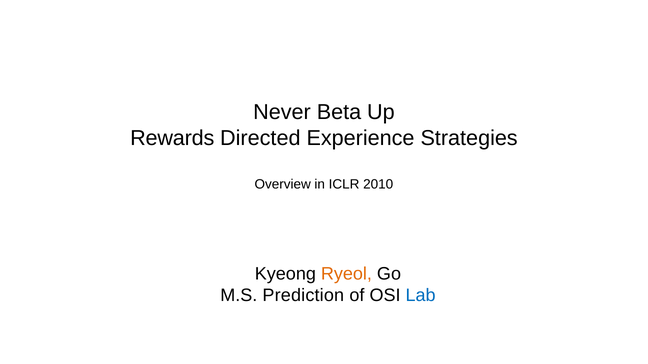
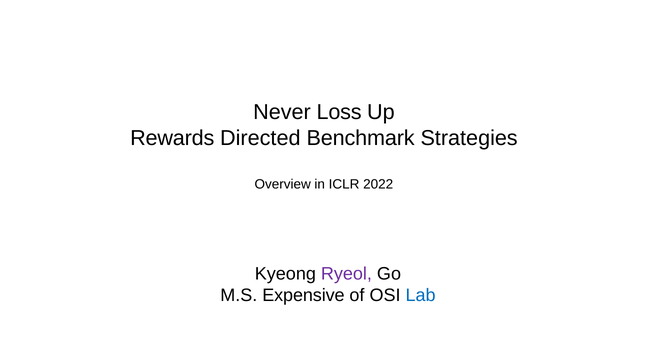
Beta: Beta -> Loss (339, 112)
Experience: Experience -> Benchmark (361, 138)
2010: 2010 -> 2022 (378, 185)
Ryeol colour: orange -> purple (346, 274)
Prediction: Prediction -> Expensive (303, 296)
